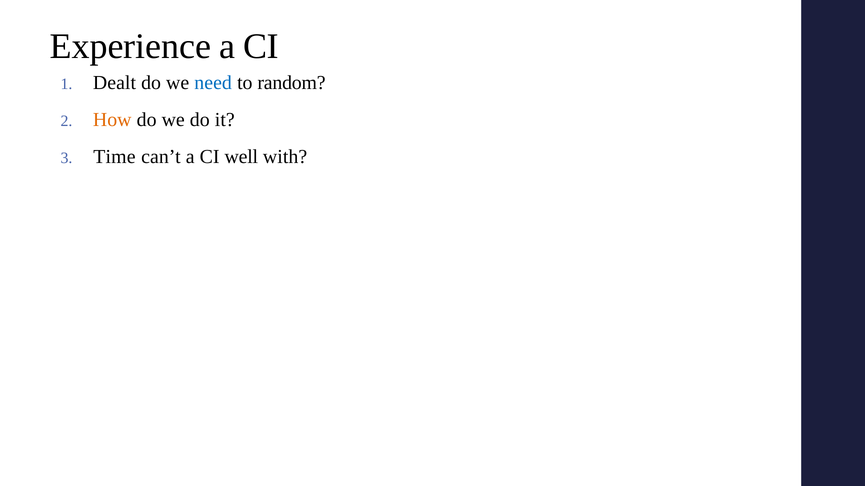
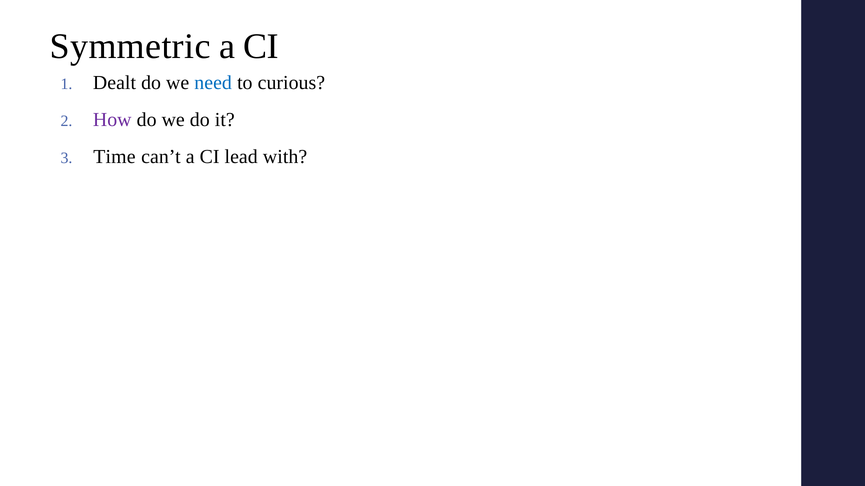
Experience: Experience -> Symmetric (130, 46)
random: random -> curious (291, 83)
How colour: orange -> purple (112, 120)
well: well -> lead (241, 157)
